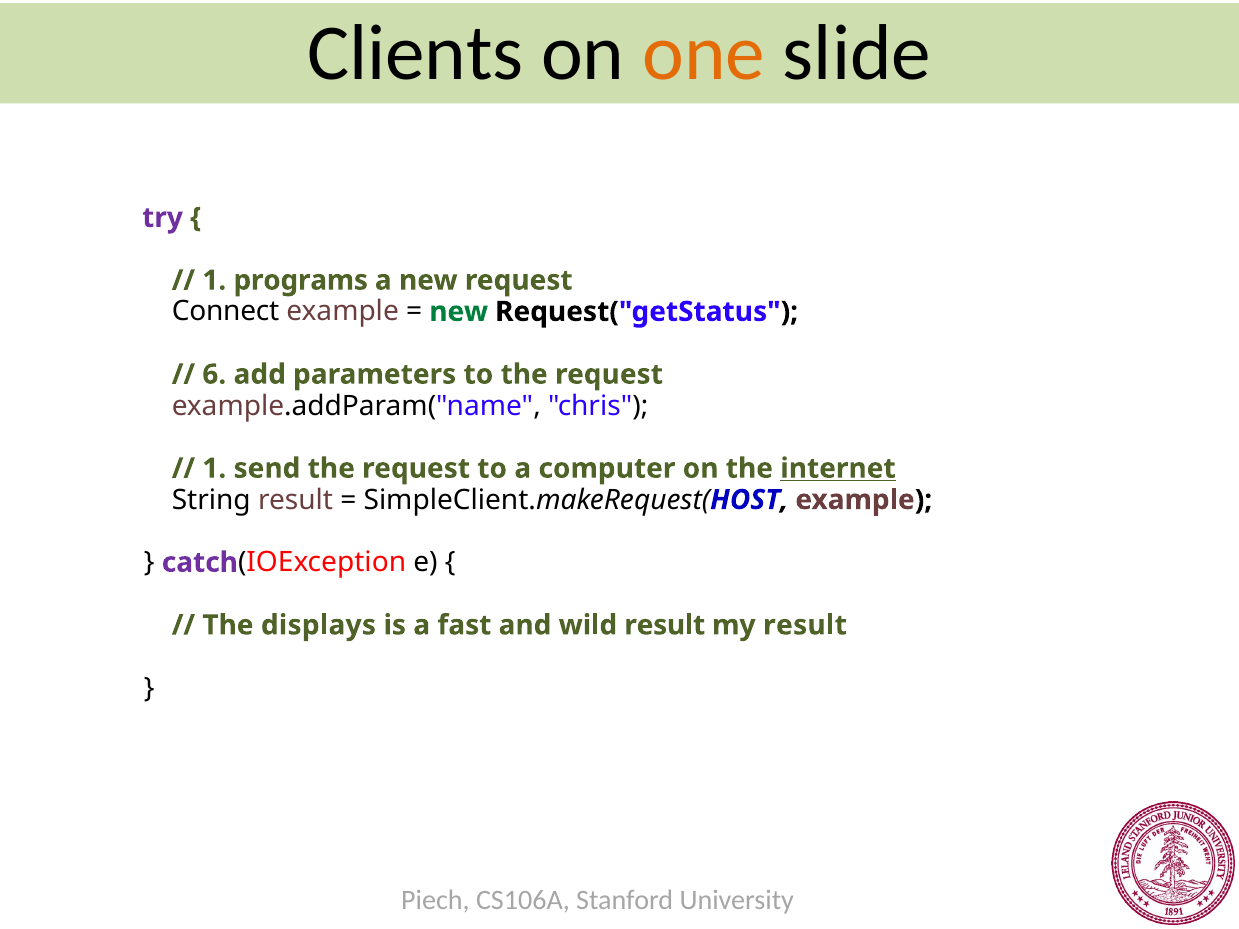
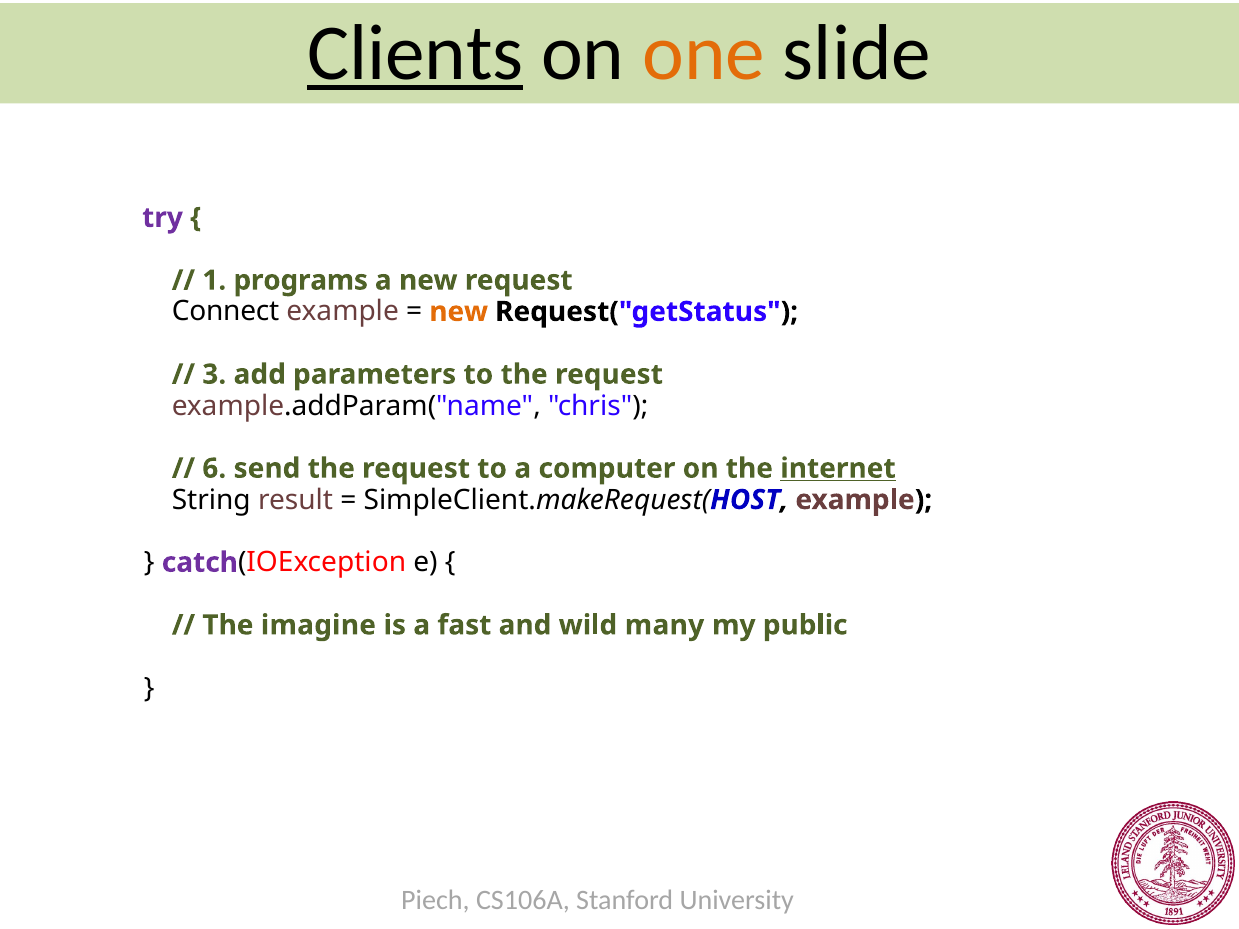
Clients underline: none -> present (415, 54)
new colour: green -> orange (459, 312)
6: 6 -> 3 (214, 374)
1: 1 -> 6 (214, 469)
displays: displays -> imagine (318, 625)
wild result: result -> many (665, 625)
my result: result -> public (805, 625)
